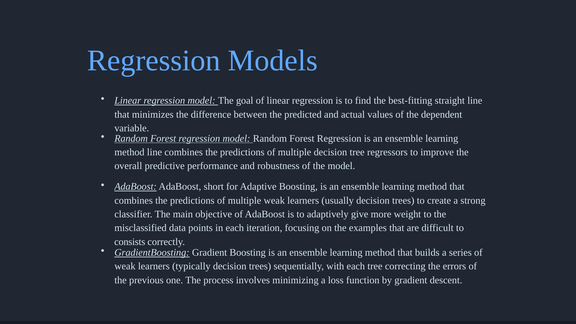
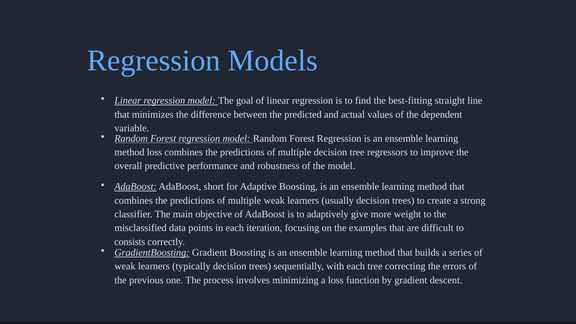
method line: line -> loss (155, 152)
